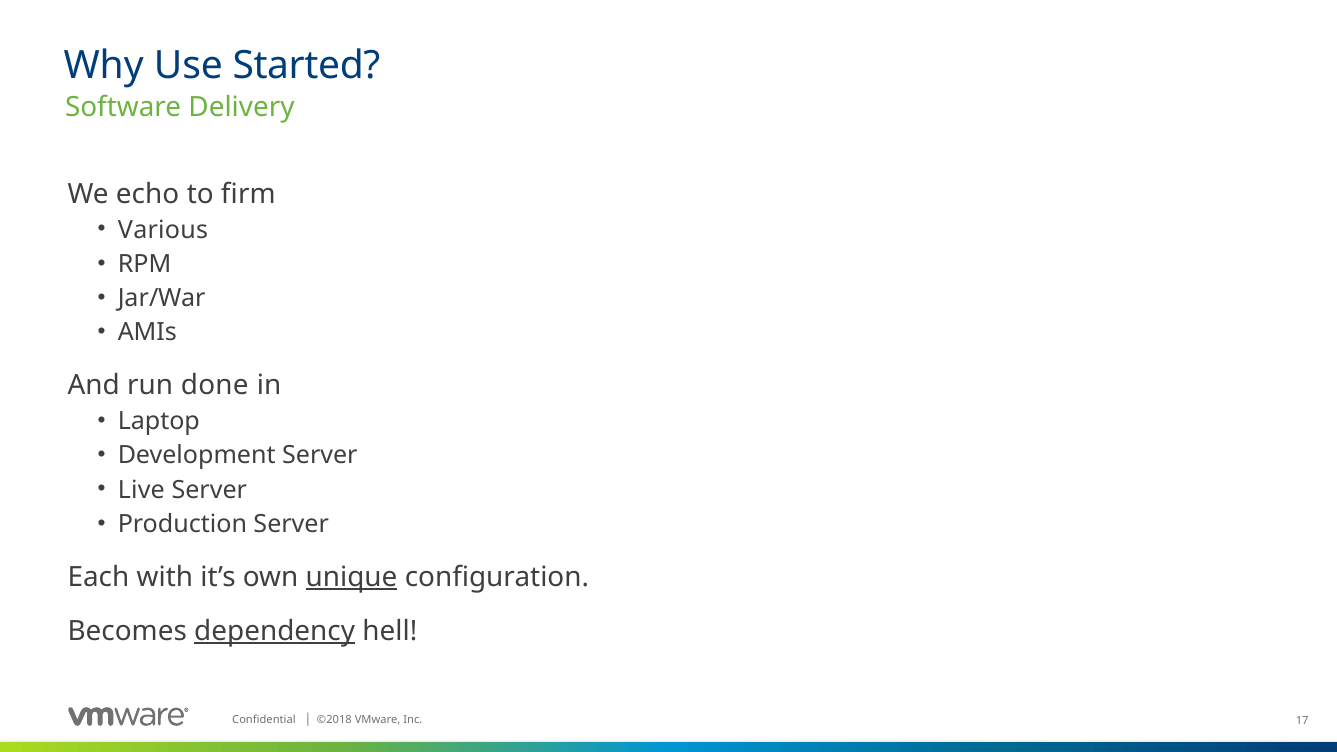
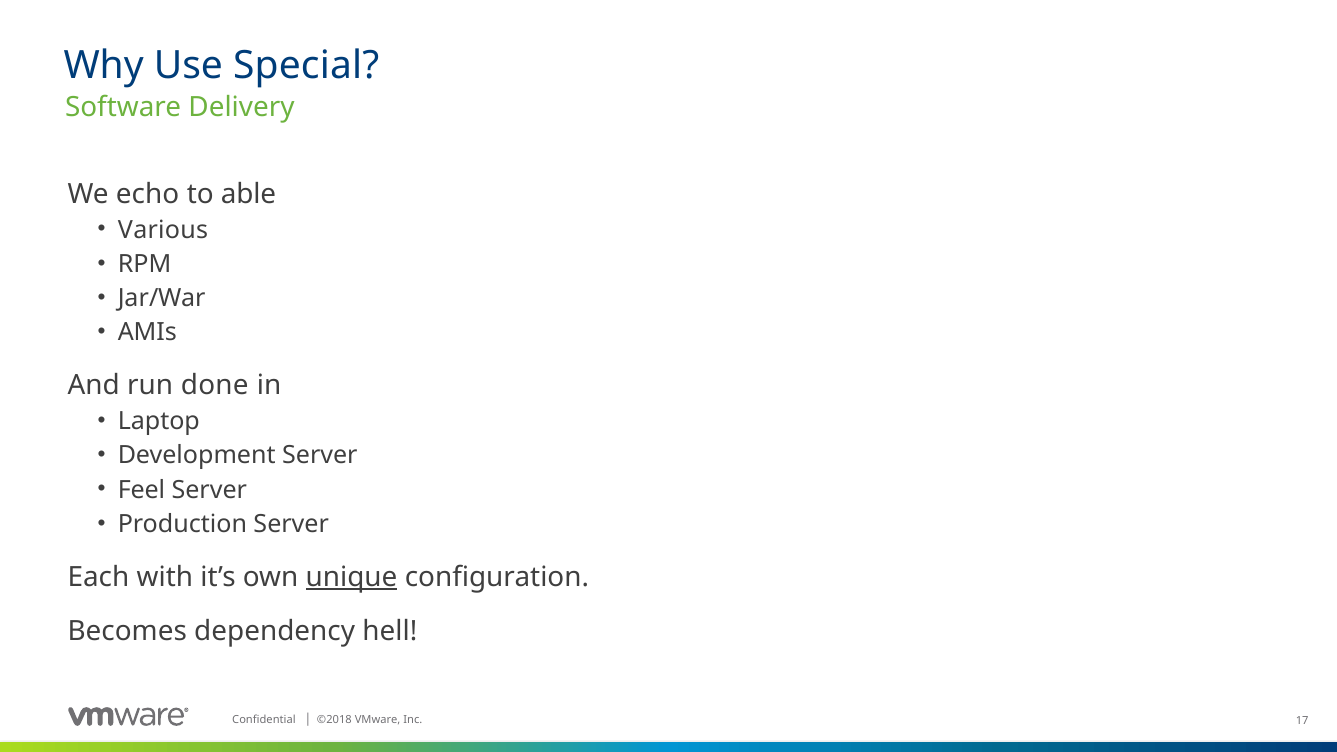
Started: Started -> Special (306, 66)
firm: firm -> able (249, 194)
Live: Live -> Feel (141, 490)
dependency underline: present -> none (275, 631)
